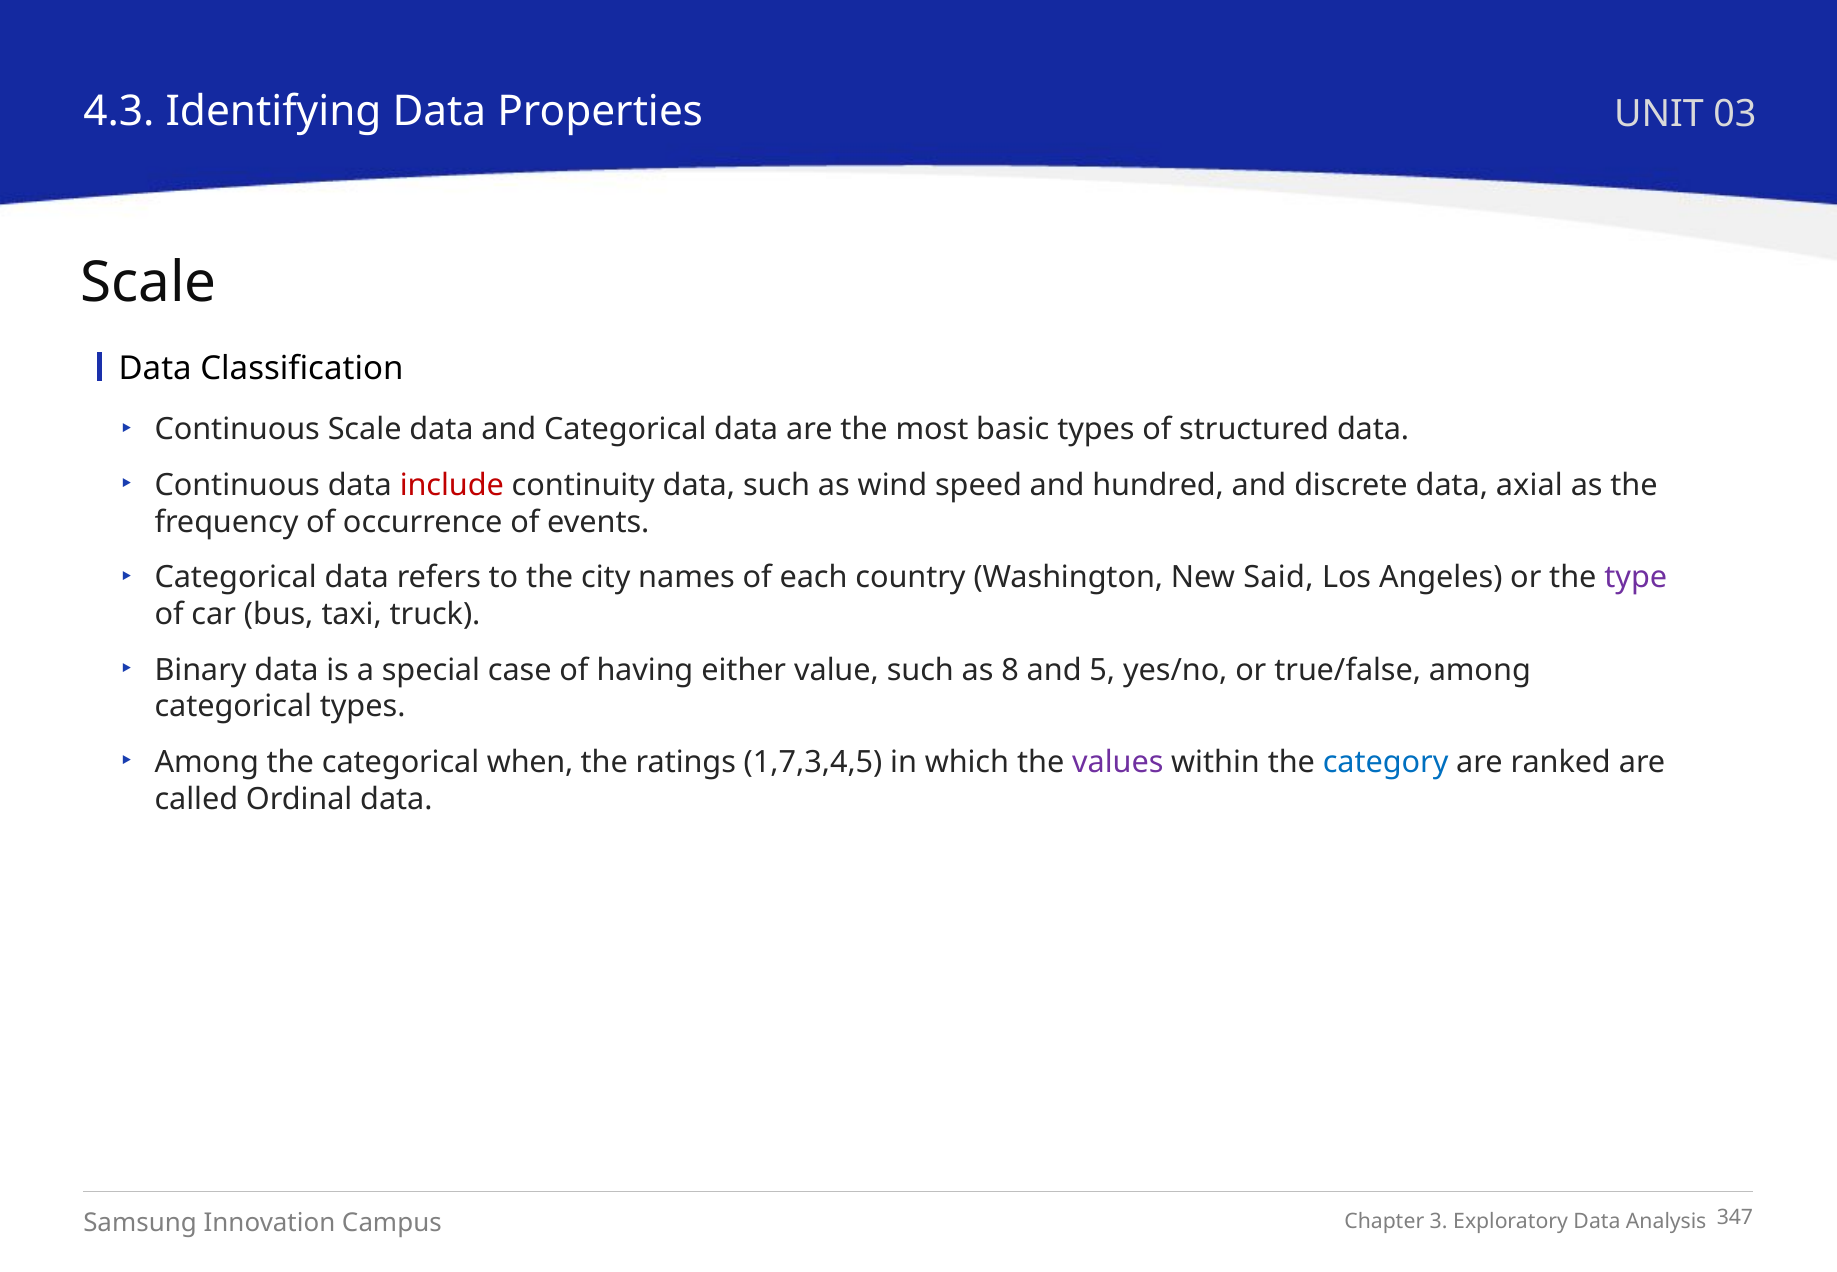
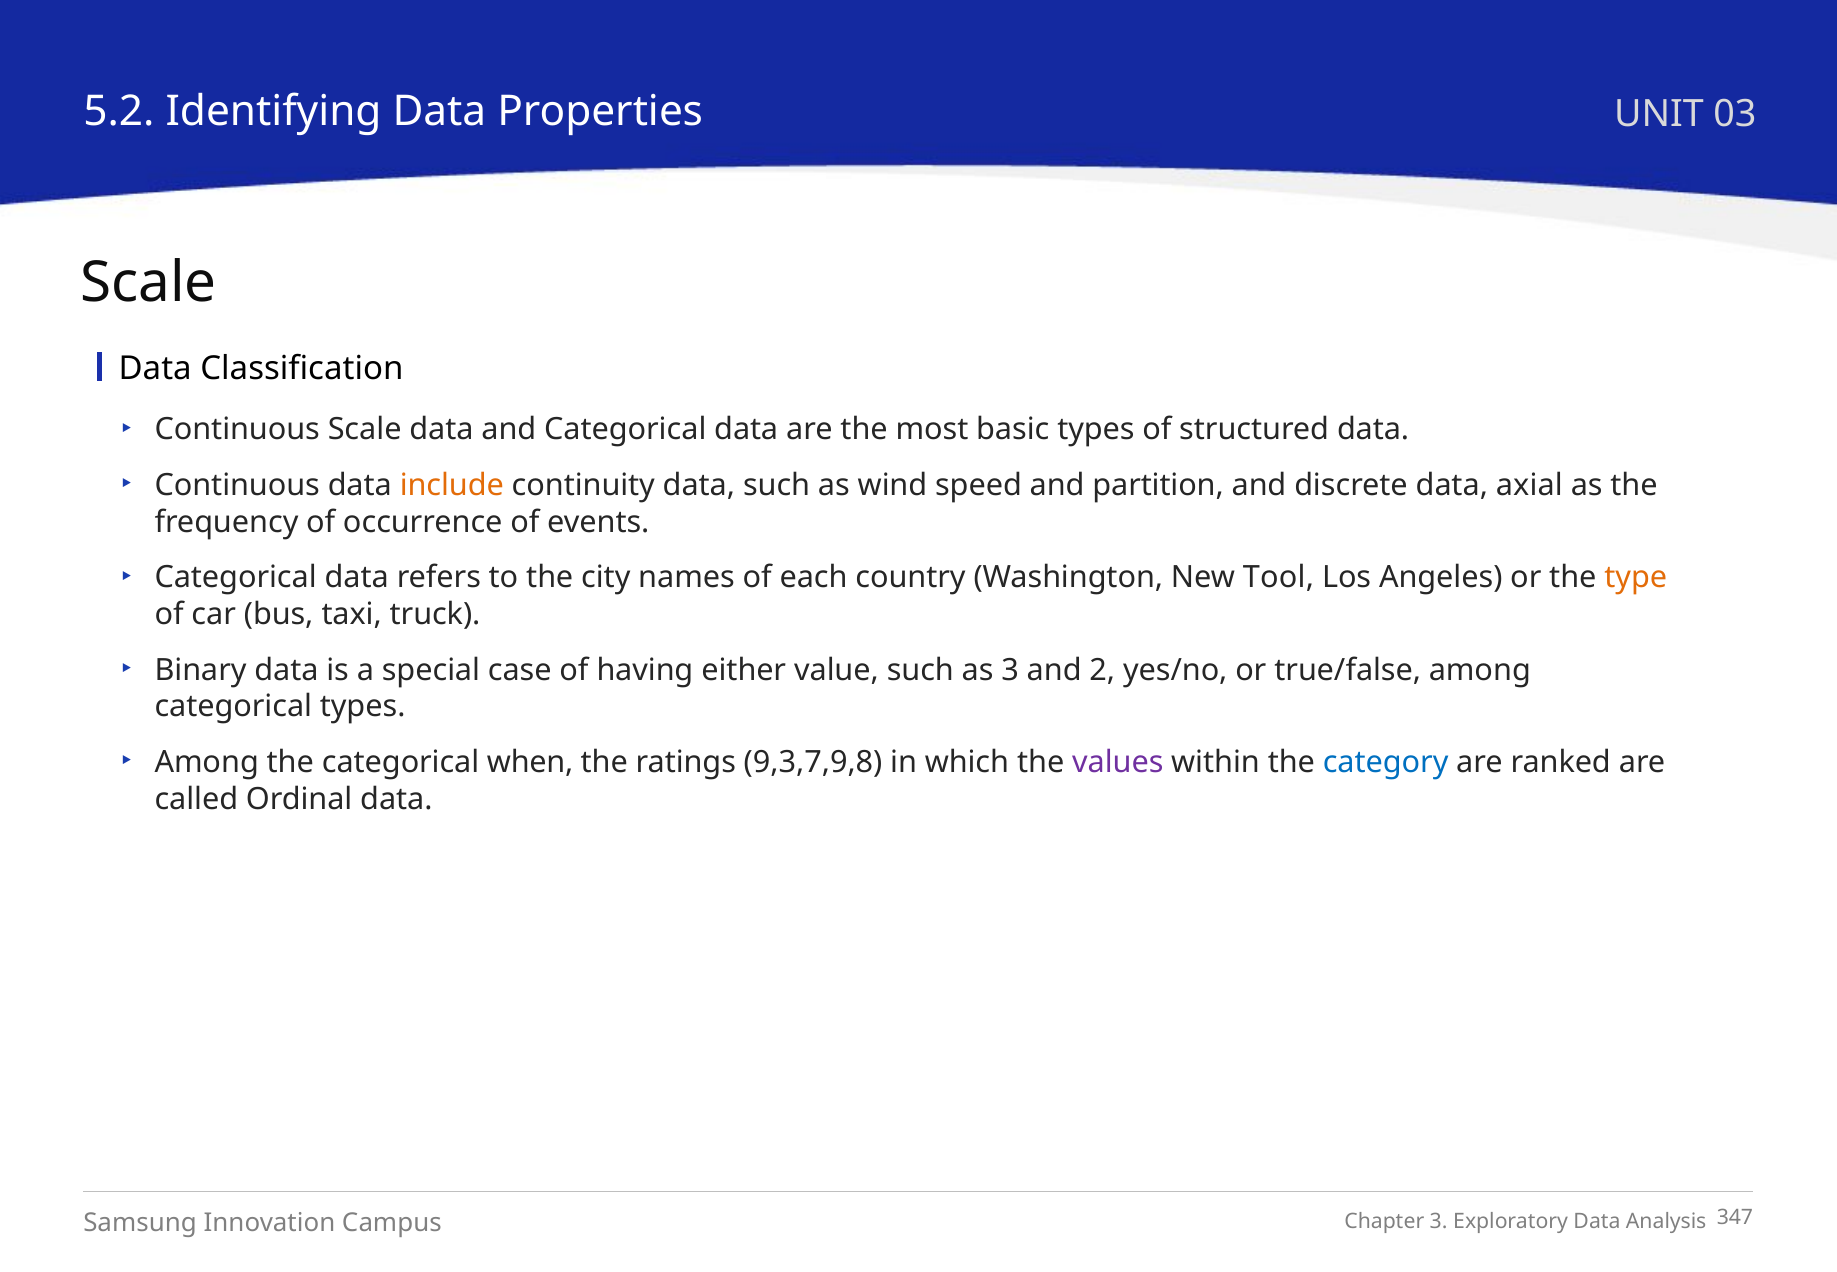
4.3: 4.3 -> 5.2 (119, 112)
include colour: red -> orange (452, 485)
hundred: hundred -> partition (1158, 485)
Said: Said -> Tool (1278, 578)
type colour: purple -> orange (1636, 578)
as 8: 8 -> 3 (1010, 670)
5: 5 -> 2 (1102, 670)
1,7,3,4,5: 1,7,3,4,5 -> 9,3,7,9,8 (813, 762)
